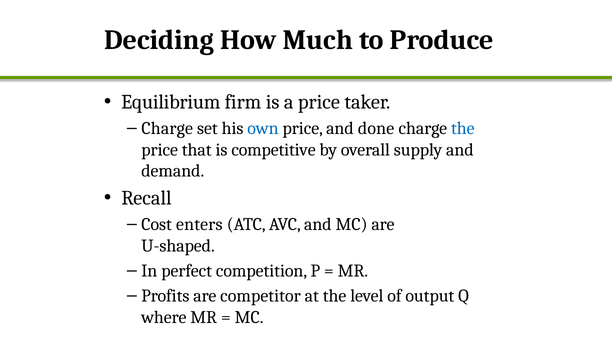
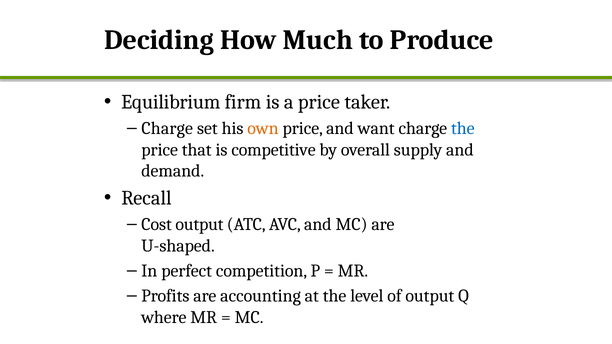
own colour: blue -> orange (263, 128)
done: done -> want (376, 128)
Cost enters: enters -> output (199, 225)
competitor: competitor -> accounting (261, 296)
